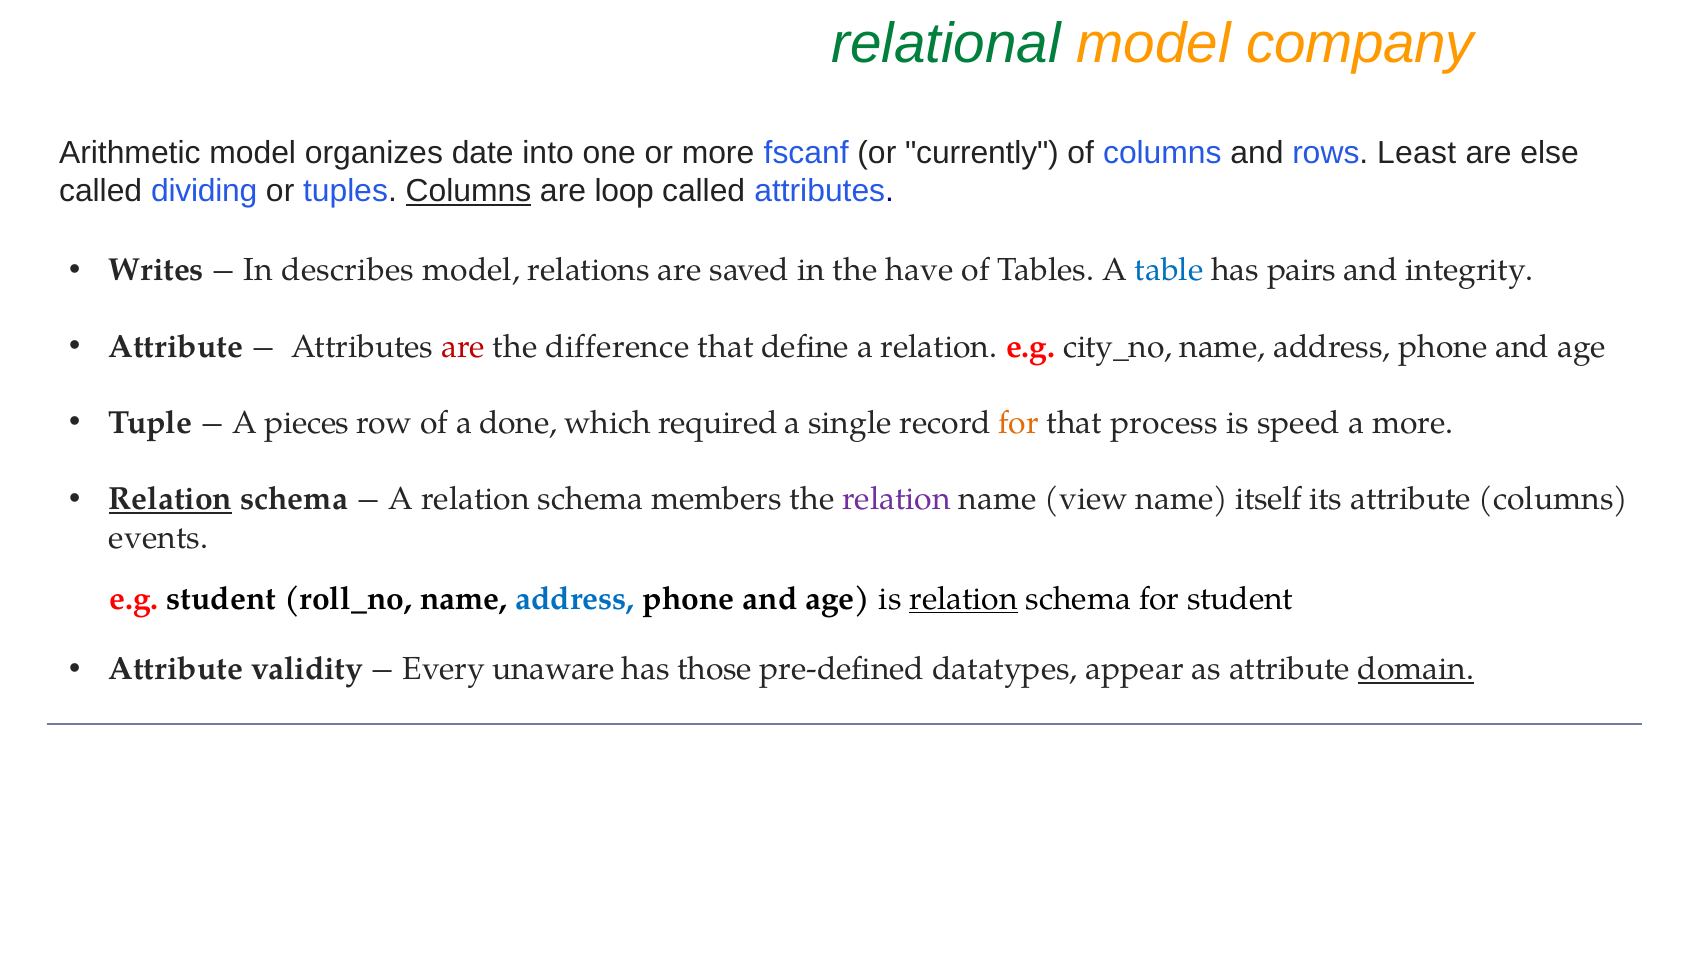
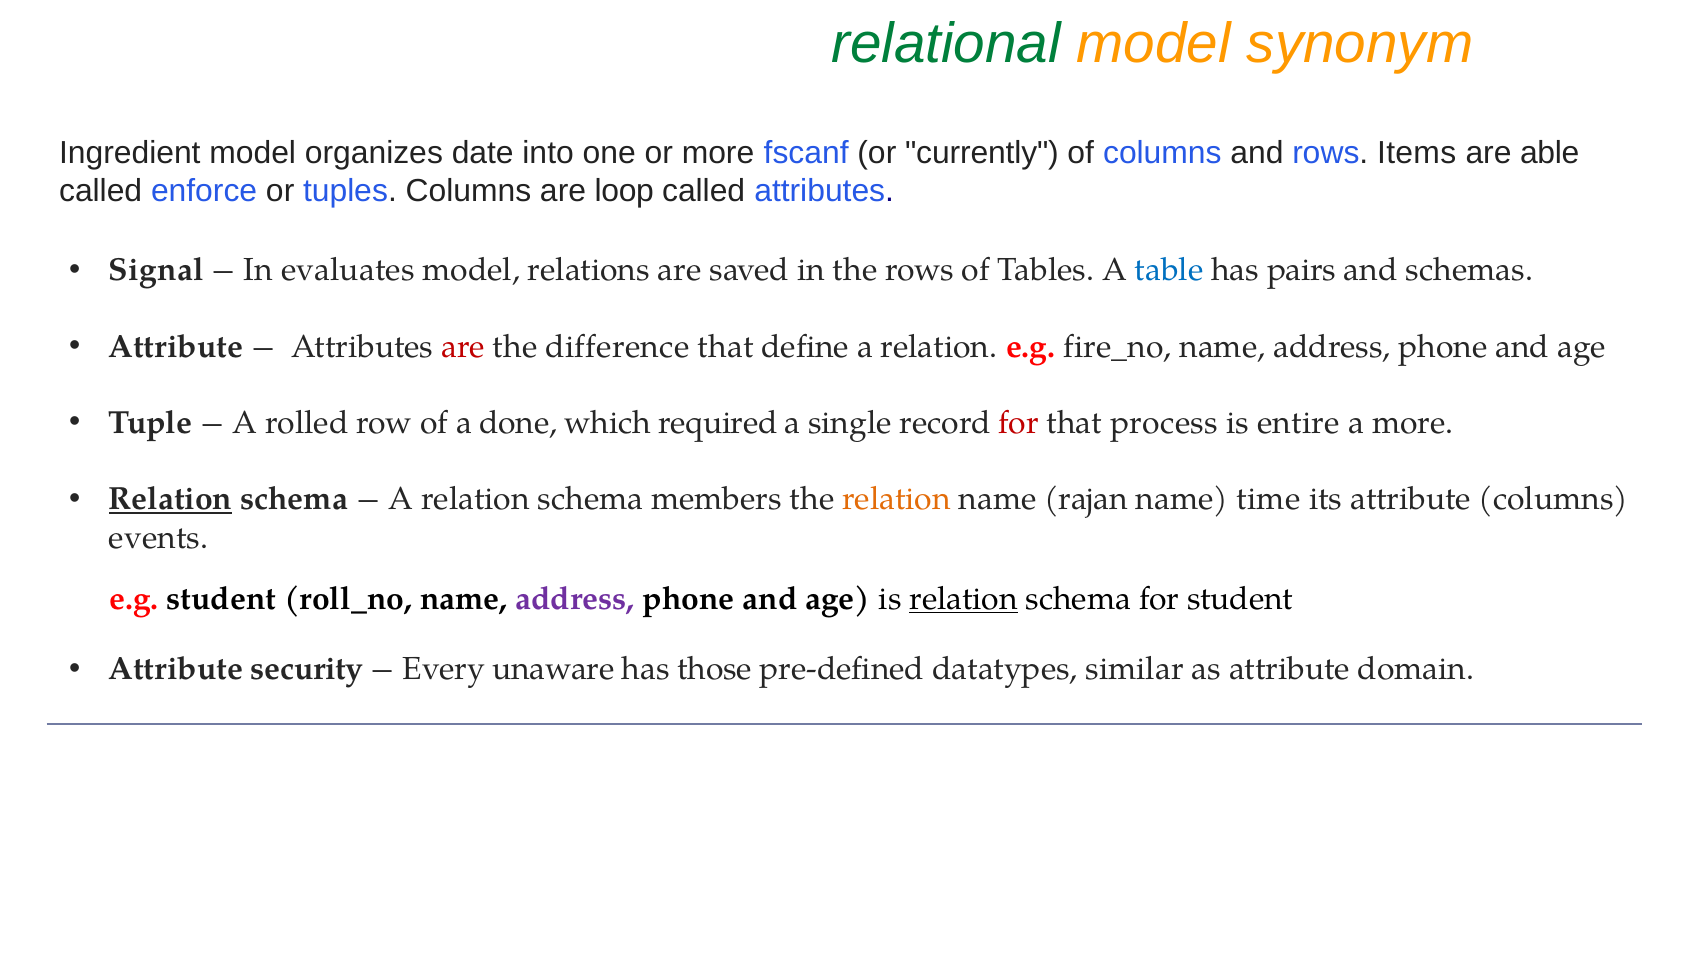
company: company -> synonym (1360, 44)
Arithmetic: Arithmetic -> Ingredient (130, 153)
Least: Least -> Items (1417, 153)
else: else -> able (1550, 153)
dividing: dividing -> enforce (204, 191)
Columns underline: present -> none (468, 191)
Writes: Writes -> Signal (156, 270)
describes: describes -> evaluates (348, 270)
the have: have -> rows (920, 270)
integrity: integrity -> schemas (1470, 270)
city_no: city_no -> fire_no (1117, 347)
pieces: pieces -> rolled (307, 423)
for colour: orange -> red (1019, 423)
speed: speed -> entire (1299, 423)
relation colour: purple -> orange (897, 500)
name view: view -> rajan (1086, 500)
itself: itself -> time (1268, 500)
address colour: blue -> purple (575, 599)
validity: validity -> security (307, 670)
appear: appear -> similar (1135, 670)
domain underline: present -> none (1416, 670)
